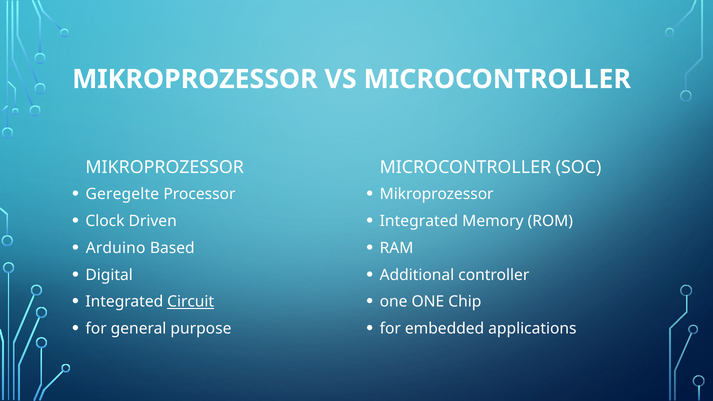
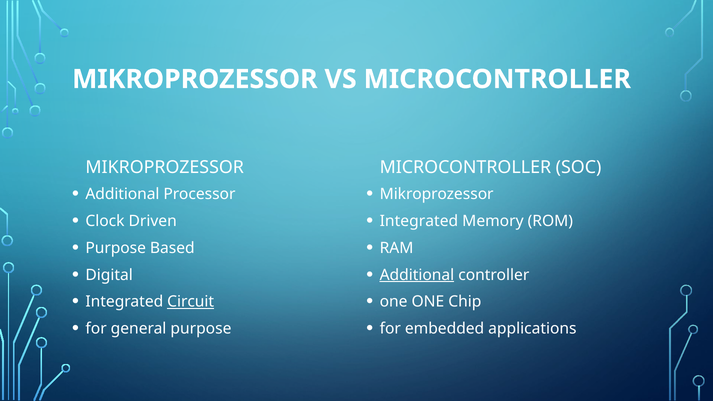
Geregelte: Geregelte -> Additional (122, 194)
Arduino: Arduino -> Purpose (116, 248)
Additional underline: none -> present (417, 275)
